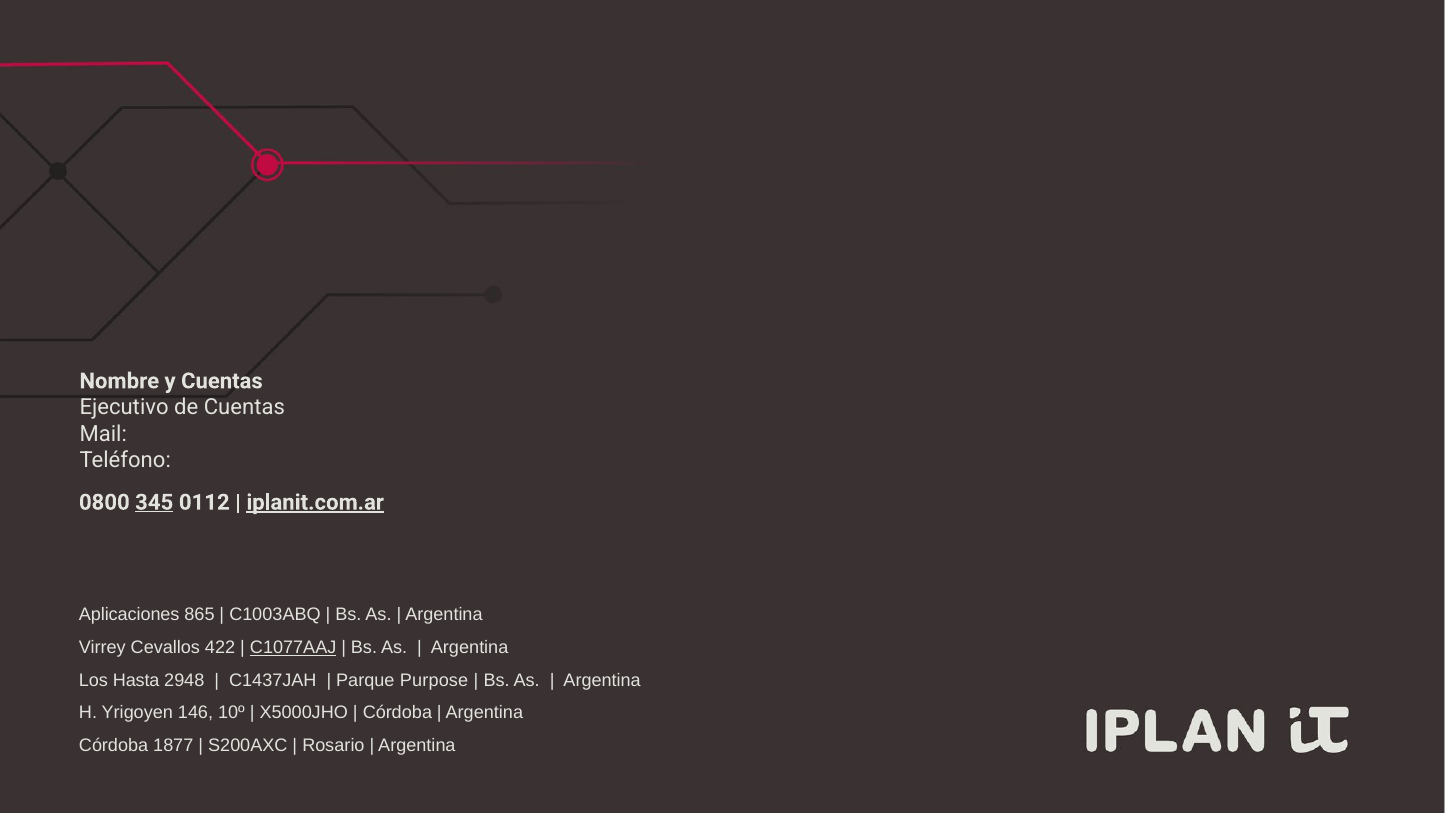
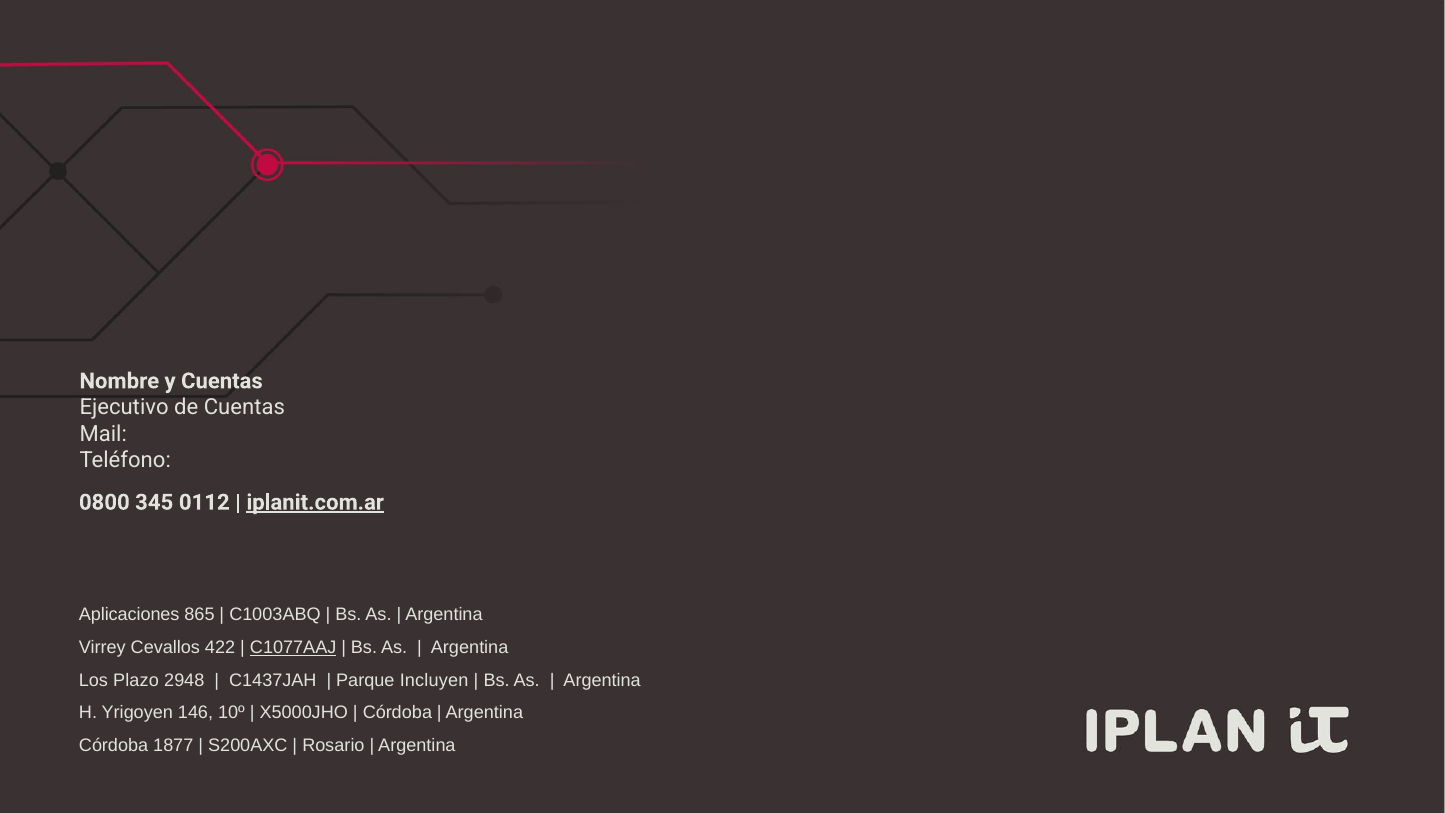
345 underline: present -> none (154, 502)
Hasta: Hasta -> Plazo (136, 680)
Purpose: Purpose -> Incluyen (434, 680)
